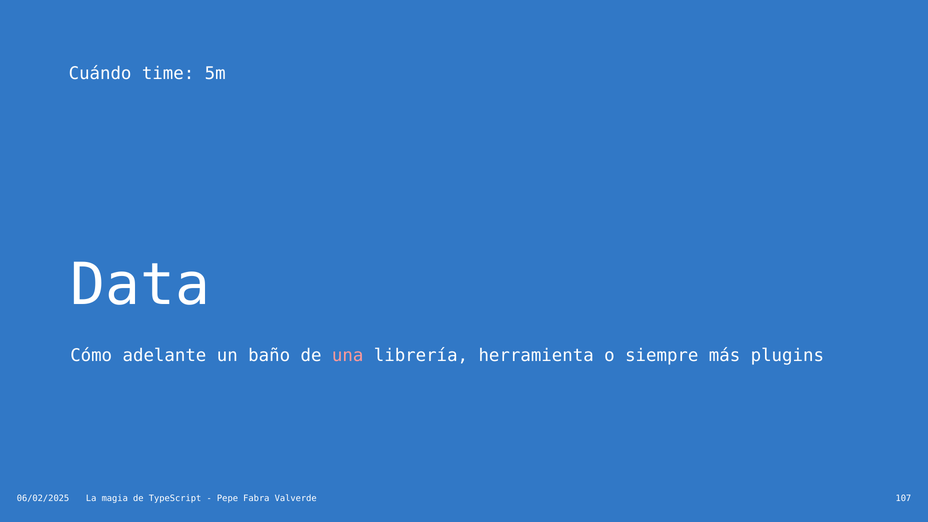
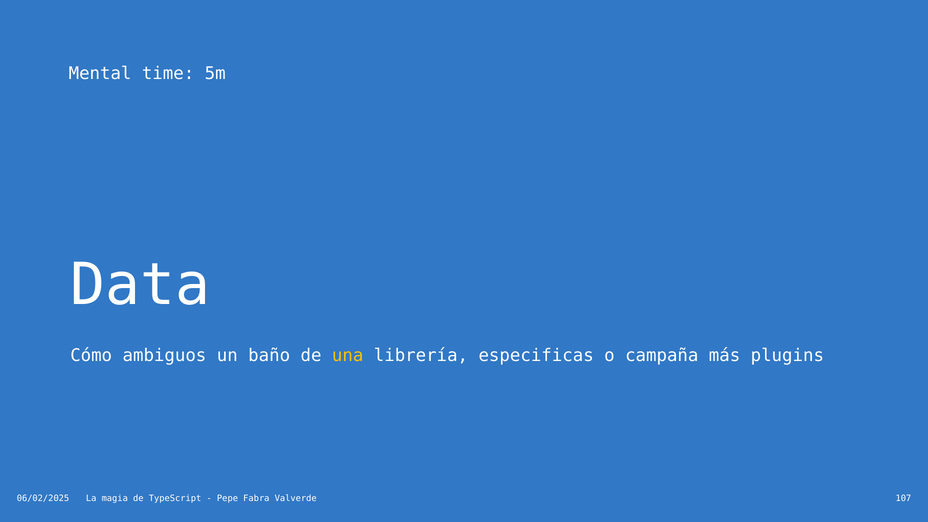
Cuándo: Cuándo -> Mental (100, 74)
adelante: adelante -> ambiguos (164, 355)
una colour: pink -> yellow (348, 355)
herramienta: herramienta -> especificas (536, 355)
siempre: siempre -> campaña (662, 355)
